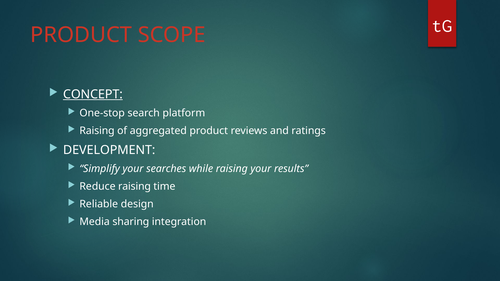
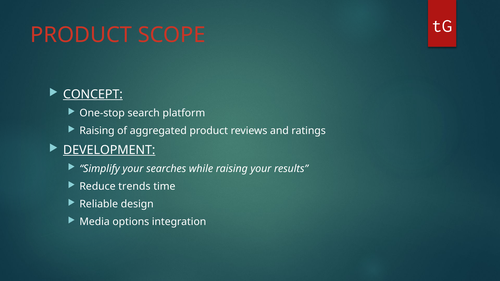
DEVELOPMENT underline: none -> present (109, 150)
Reduce raising: raising -> trends (134, 187)
sharing: sharing -> options (131, 222)
